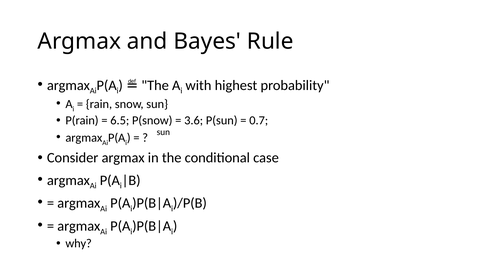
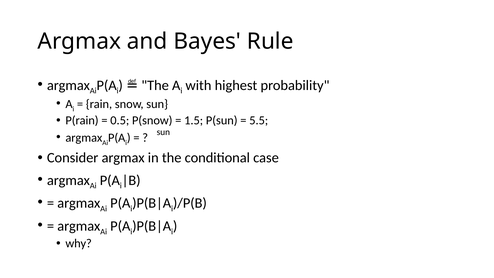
6.5: 6.5 -> 0.5 (120, 120)
3.6: 3.6 -> 1.5 (194, 120)
0.7: 0.7 -> 5.5 (259, 120)
